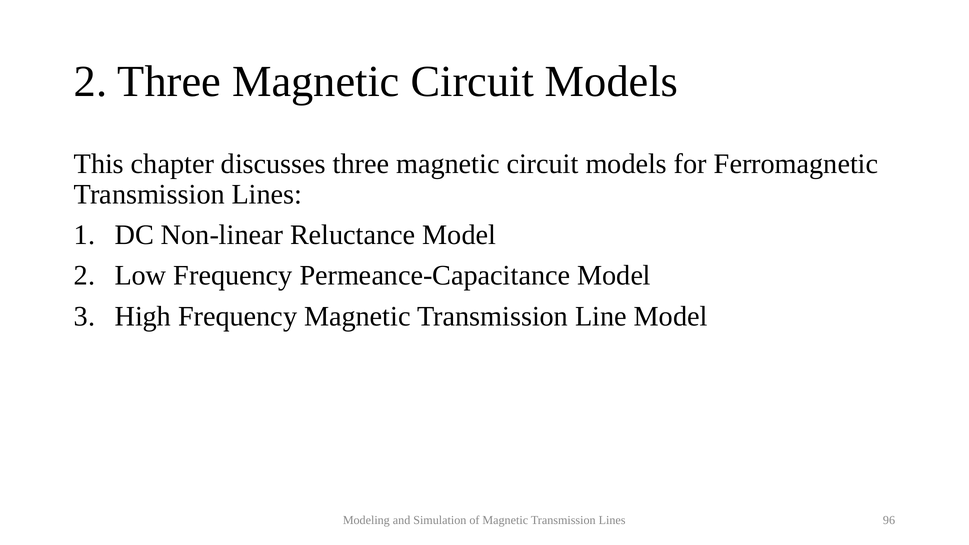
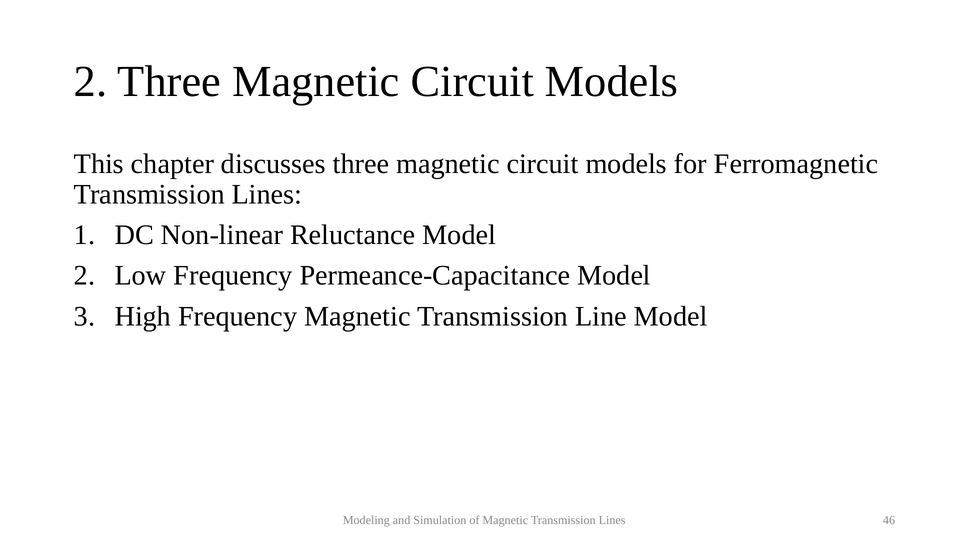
96: 96 -> 46 (889, 521)
